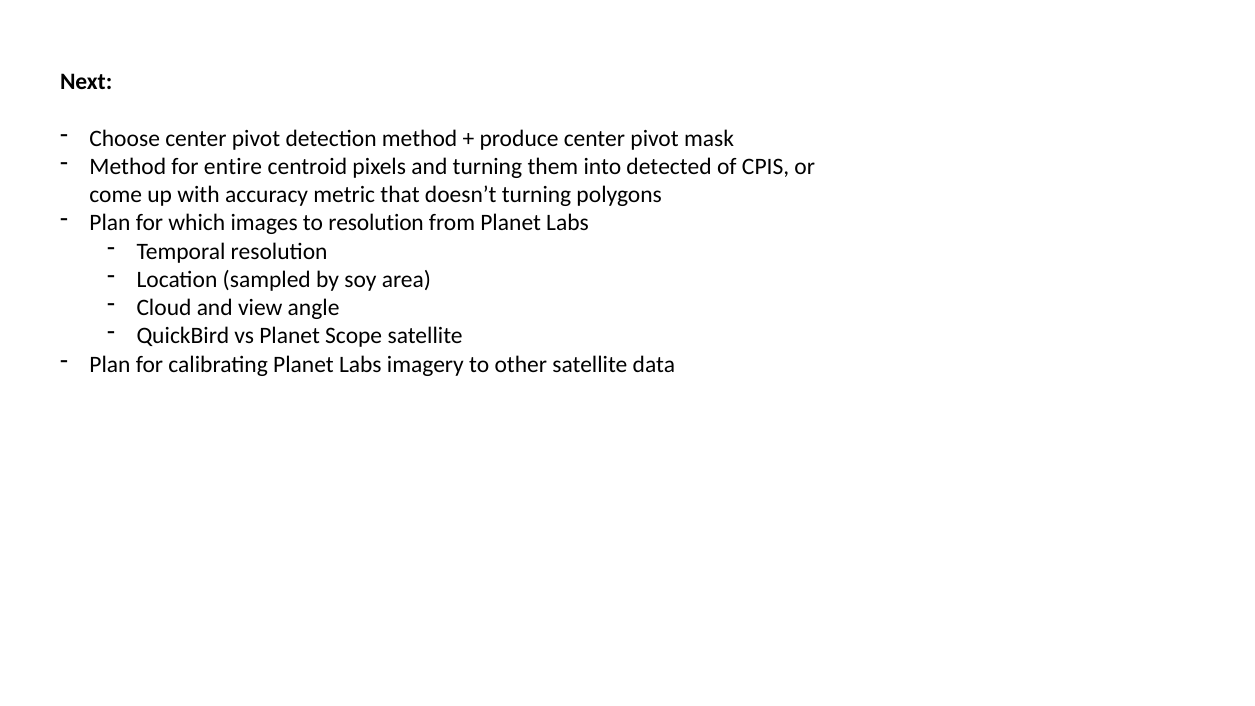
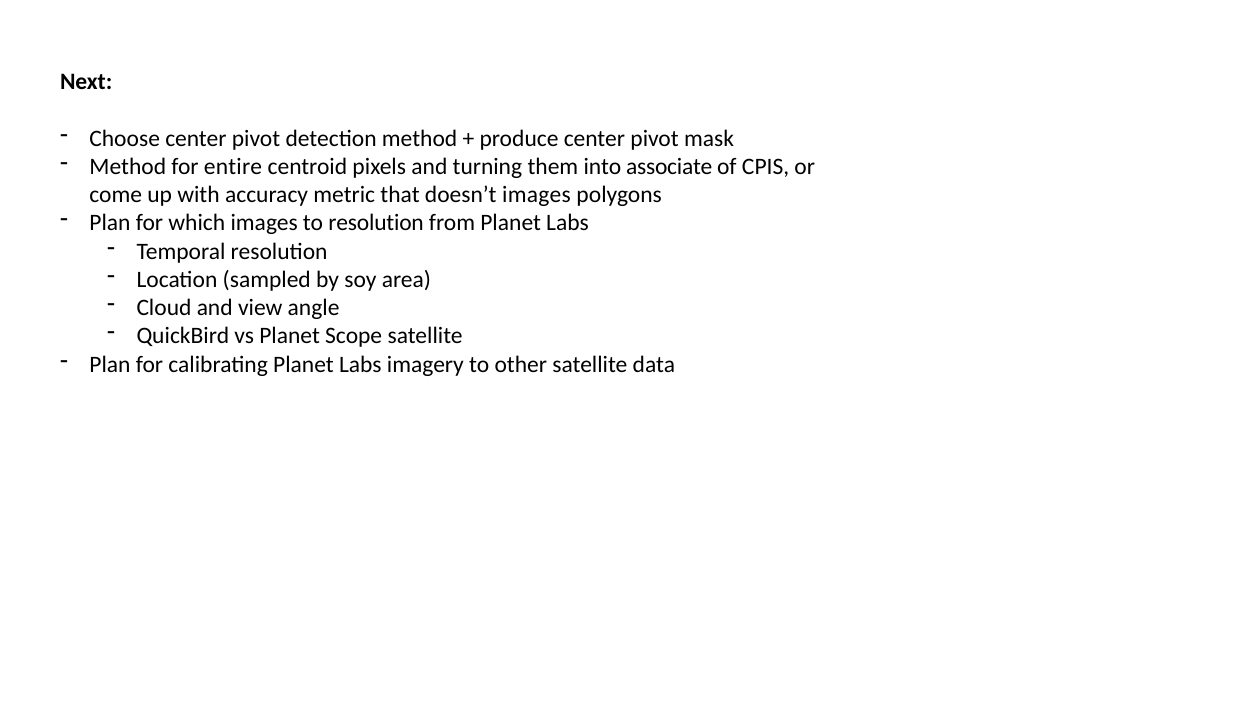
detected: detected -> associate (669, 167)
doesn’t turning: turning -> images (536, 195)
